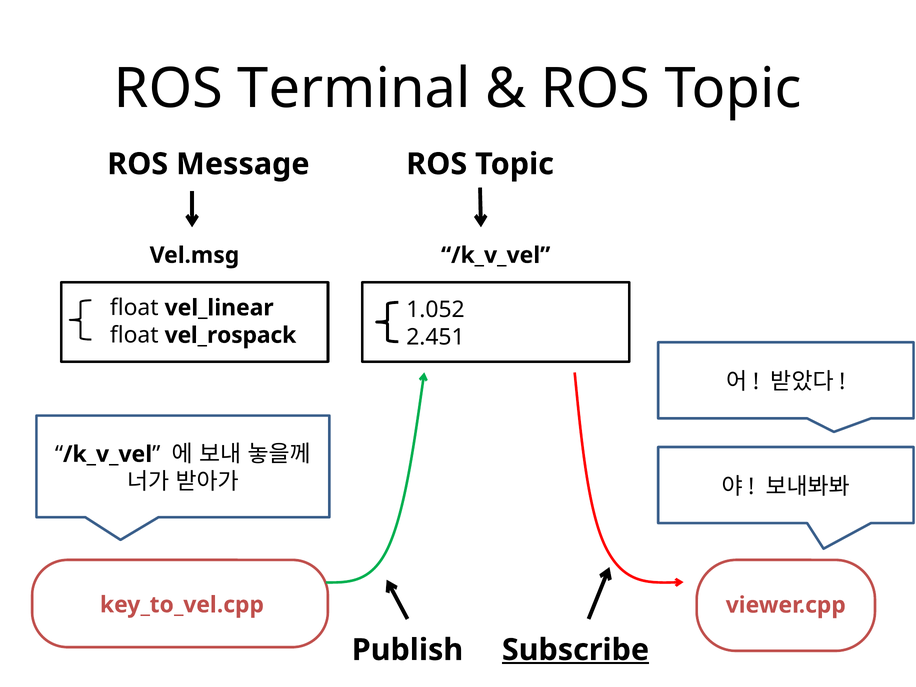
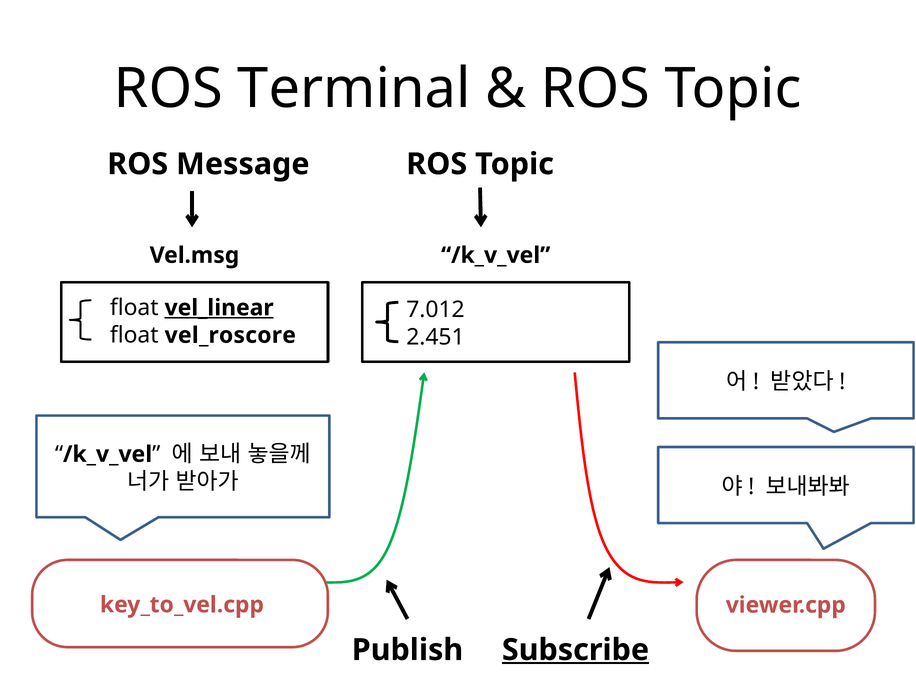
vel_linear underline: none -> present (219, 308)
1.052: 1.052 -> 7.012 (435, 309)
vel_rospack: vel_rospack -> vel_roscore (230, 335)
